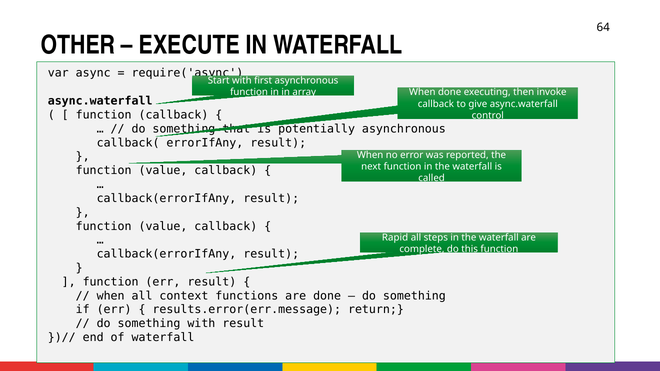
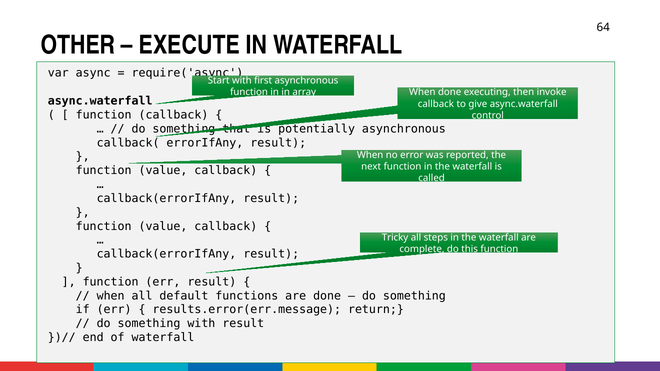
Rapid: Rapid -> Tricky (395, 237)
context: context -> default (184, 296)
